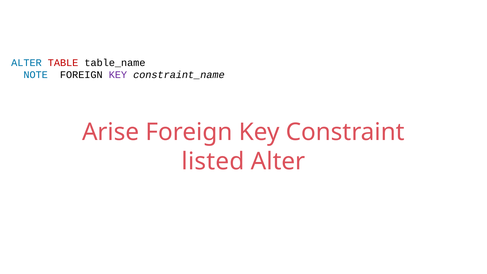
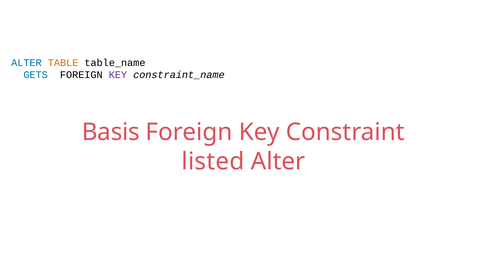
TABLE colour: red -> orange (63, 63)
NOTE: NOTE -> GETS (36, 75)
Arise: Arise -> Basis (111, 132)
